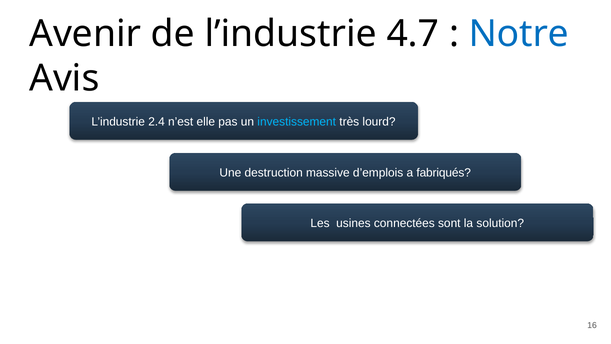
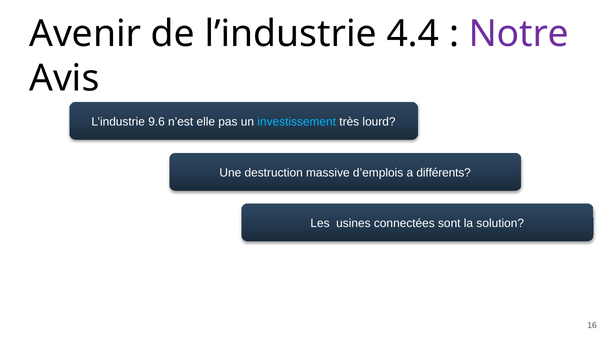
4.7: 4.7 -> 4.4 (413, 34)
Notre colour: blue -> purple (519, 34)
2.4: 2.4 -> 9.6 (157, 122)
fabriqués: fabriqués -> différents (444, 173)
